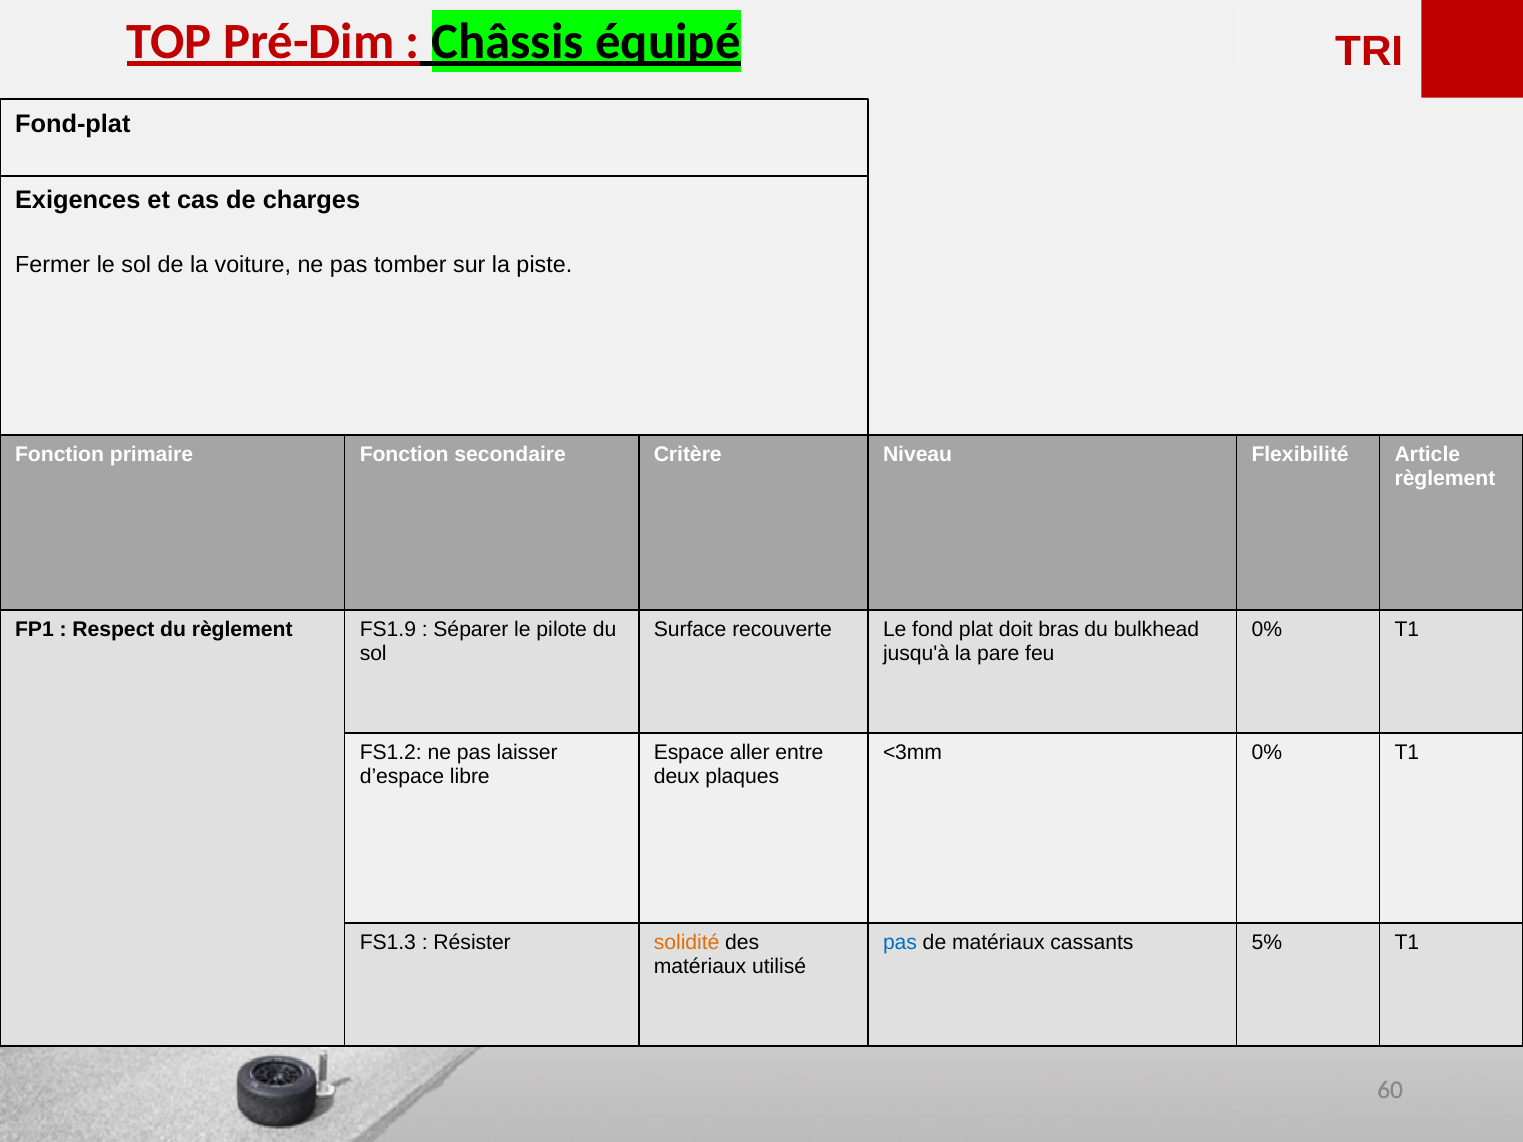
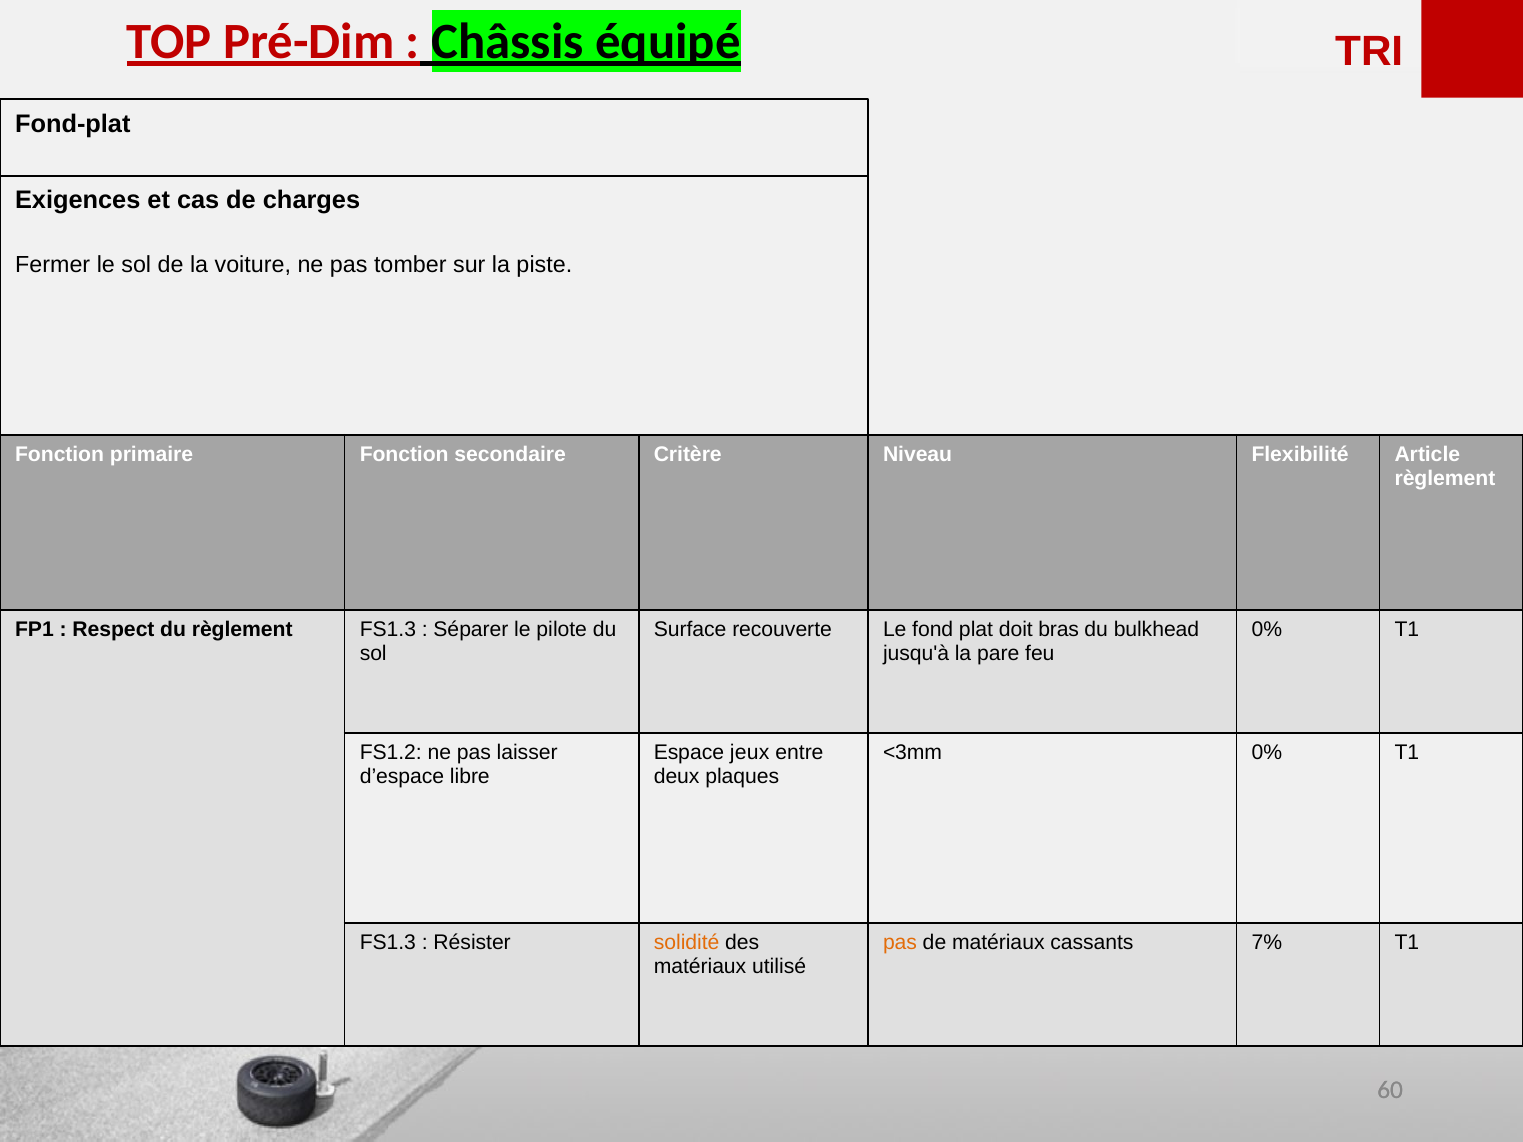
règlement FS1.9: FS1.9 -> FS1.3 (388, 630)
aller: aller -> jeux (750, 753)
pas colour: blue -> orange (900, 943)
5%: 5% -> 7% (1267, 943)
